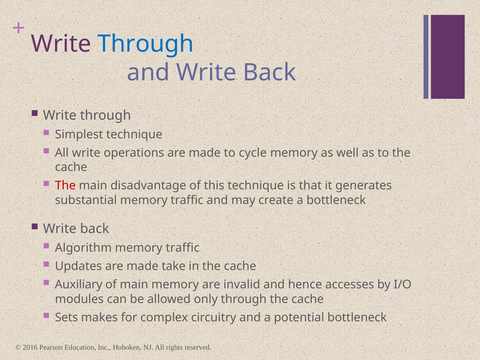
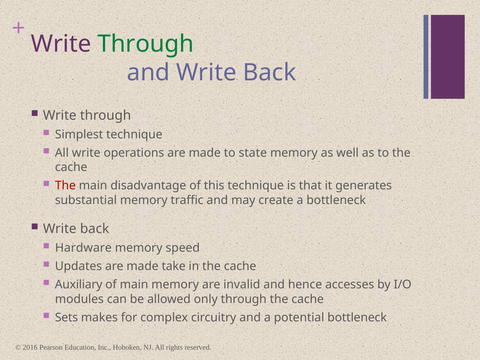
Through colour: blue -> green (146, 44)
cycle: cycle -> state (253, 153)
Algorithm: Algorithm -> Hardware (83, 248)
traffic: traffic -> speed (183, 248)
